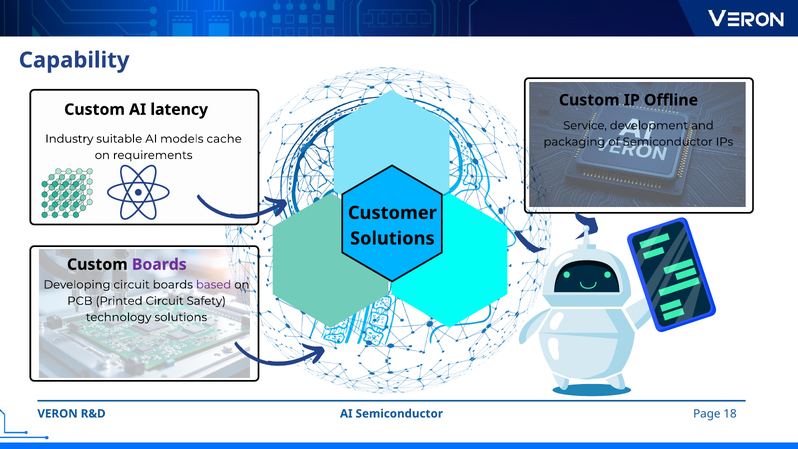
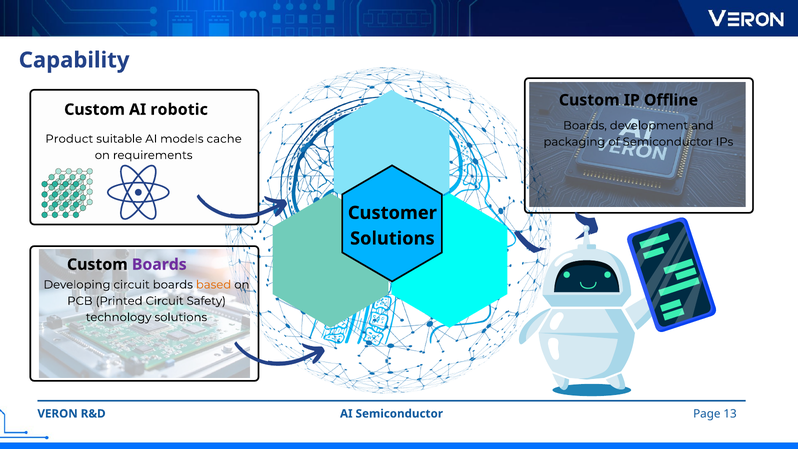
latency: latency -> robotic (179, 110)
Service: Service -> Boards (585, 125)
Industry: Industry -> Product (69, 139)
based colour: purple -> orange (214, 285)
18: 18 -> 13 (730, 414)
